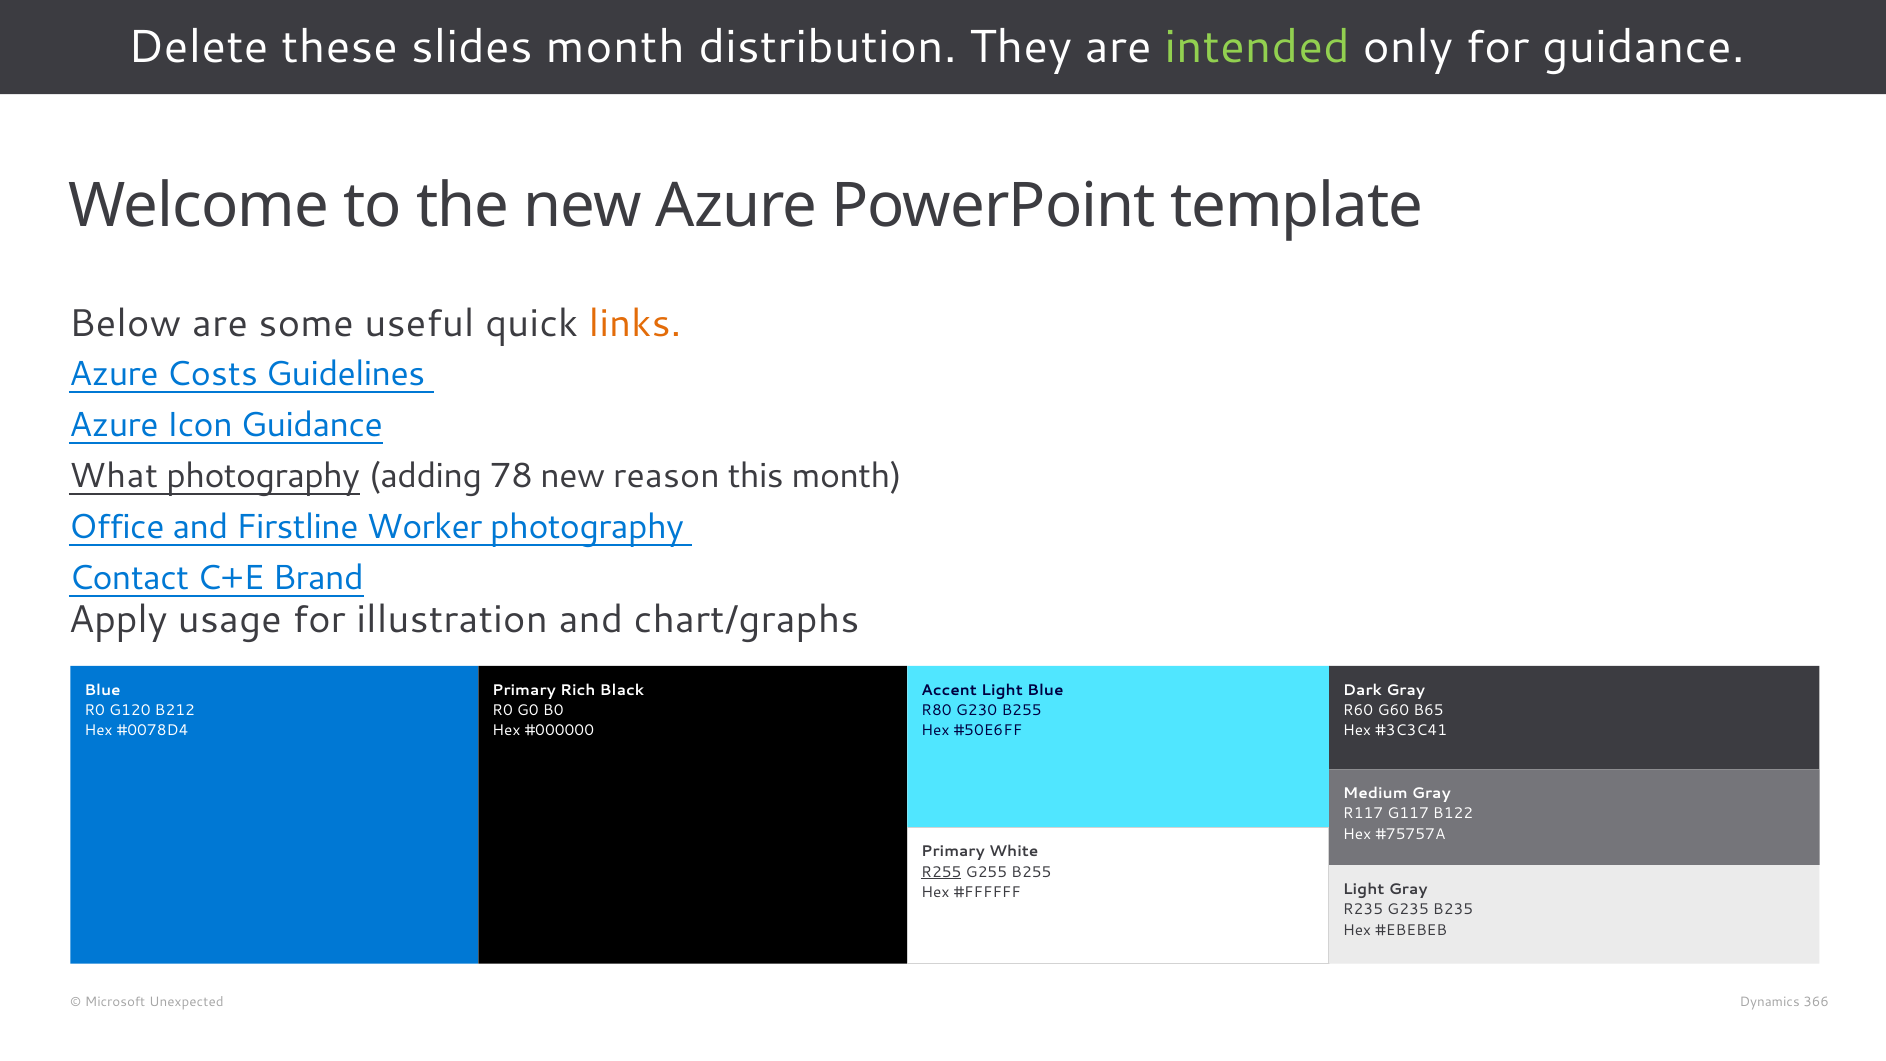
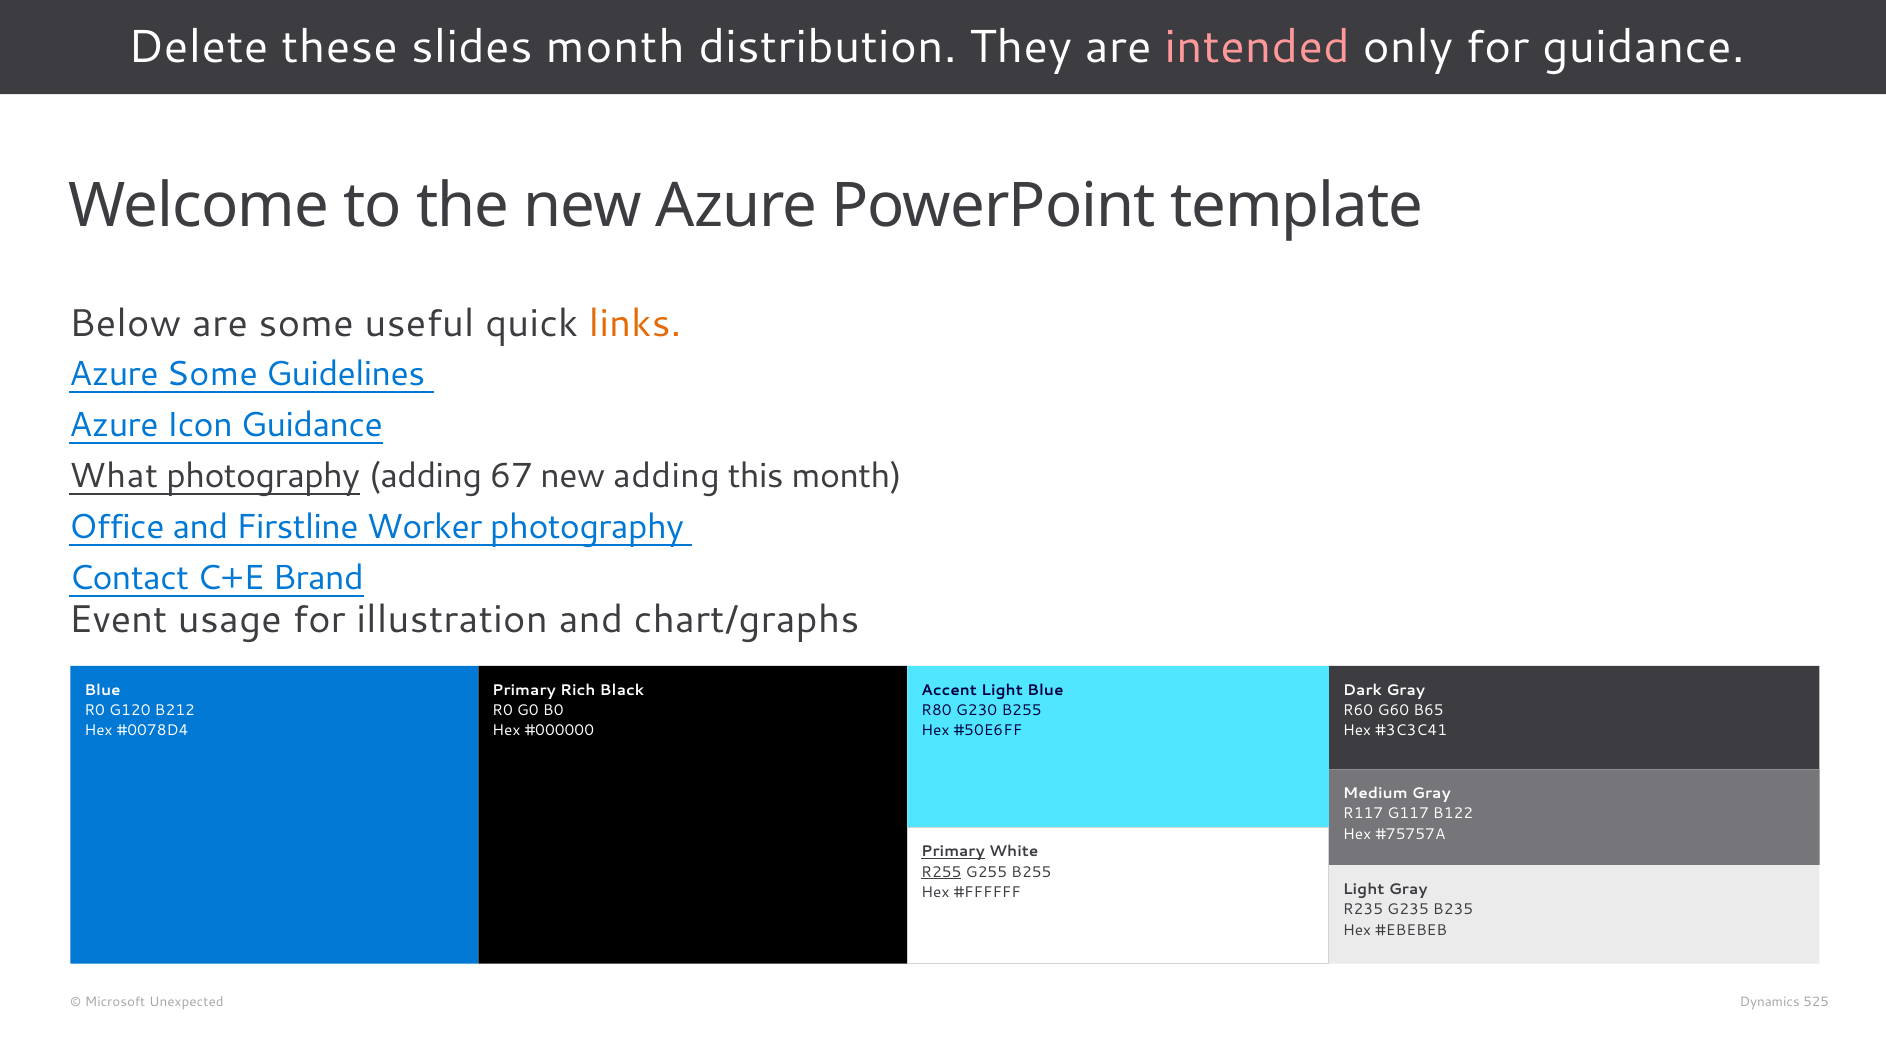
intended colour: light green -> pink (1257, 47)
Azure Costs: Costs -> Some (212, 374)
78: 78 -> 67 (511, 476)
new reason: reason -> adding (666, 476)
Apply: Apply -> Event (118, 619)
Primary underline: none -> present (953, 852)
366: 366 -> 525 (1816, 1002)
